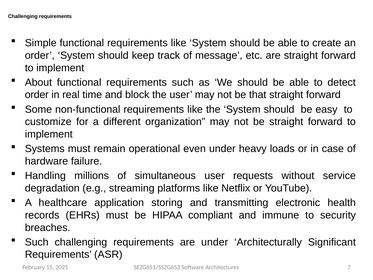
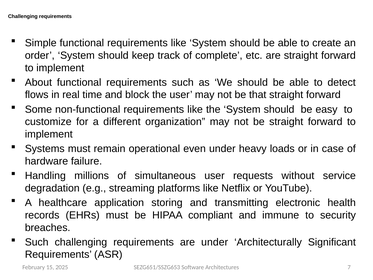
message: message -> complete (219, 55)
order: order -> flows (37, 95)
